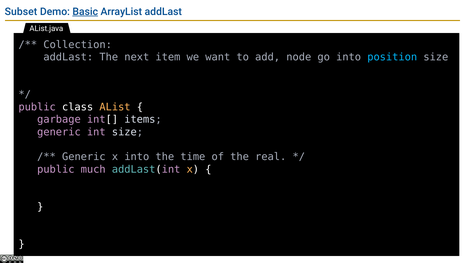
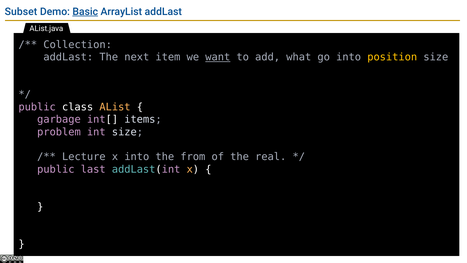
want underline: none -> present (218, 57)
node: node -> what (299, 57)
position colour: light blue -> yellow (392, 57)
generic: generic -> problem (59, 132)
Generic: Generic -> Lecture (84, 157)
time: time -> from (193, 157)
much: much -> last (93, 169)
